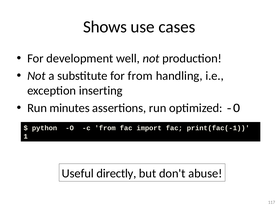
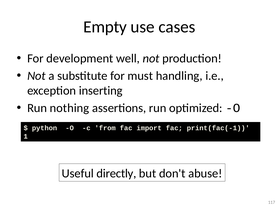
Shows: Shows -> Empty (105, 27)
for from: from -> must (140, 76)
minutes: minutes -> nothing (69, 108)
